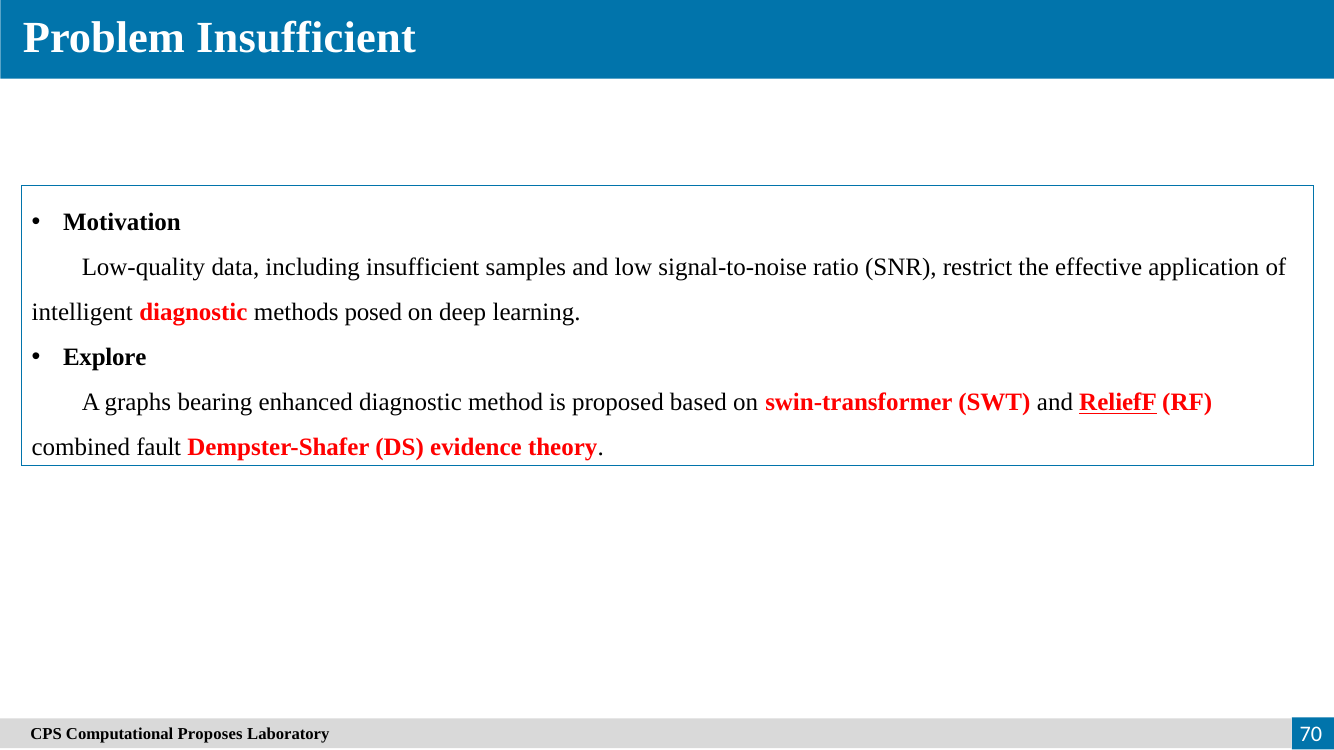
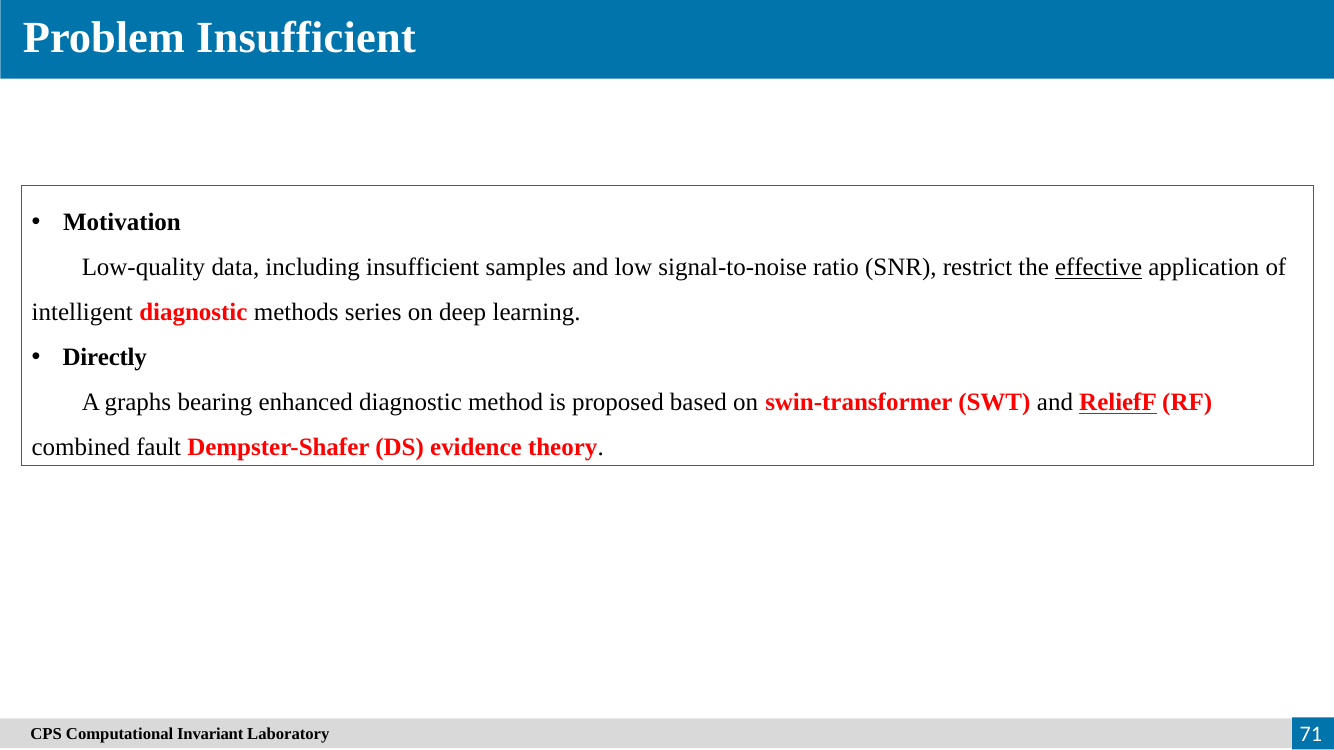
effective underline: none -> present (1099, 268)
posed: posed -> series (373, 313)
Explore: Explore -> Directly (105, 358)
Proposes: Proposes -> Invariant (210, 735)
70: 70 -> 71 (1311, 735)
